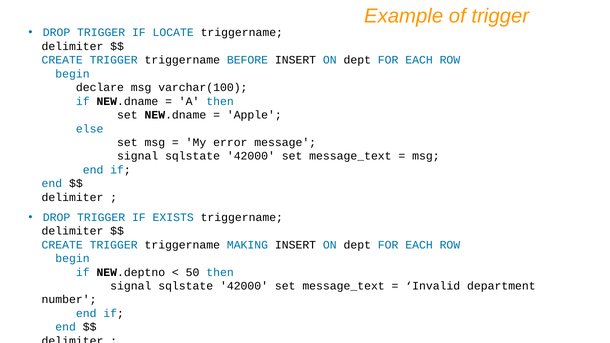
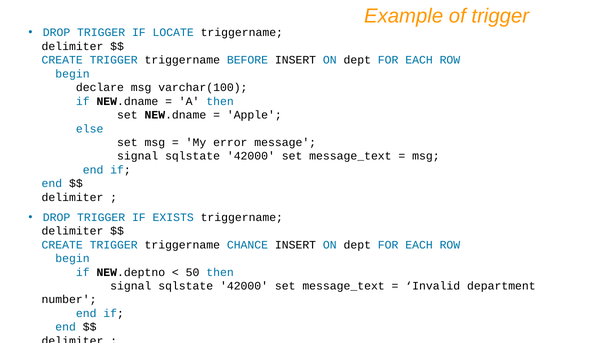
MAKING: MAKING -> CHANCE (247, 245)
